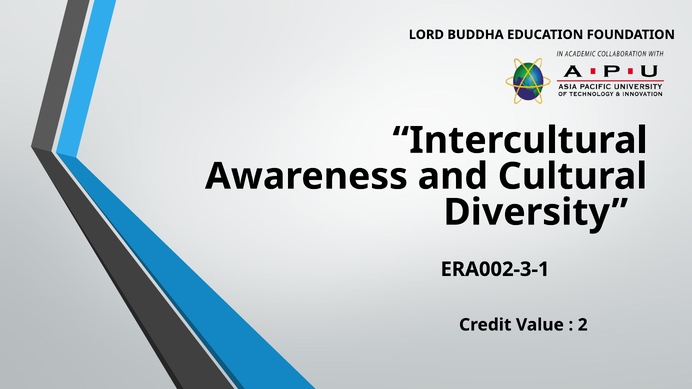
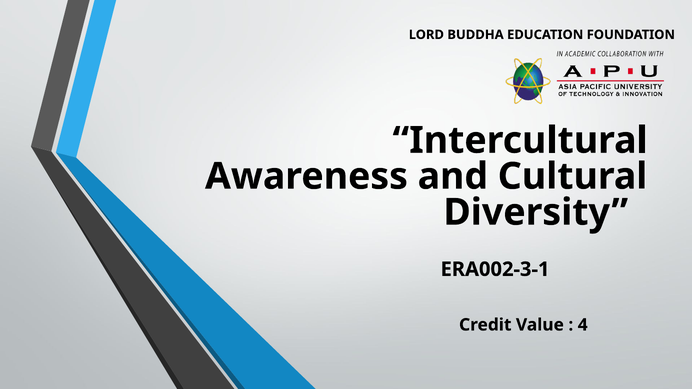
2: 2 -> 4 (583, 325)
